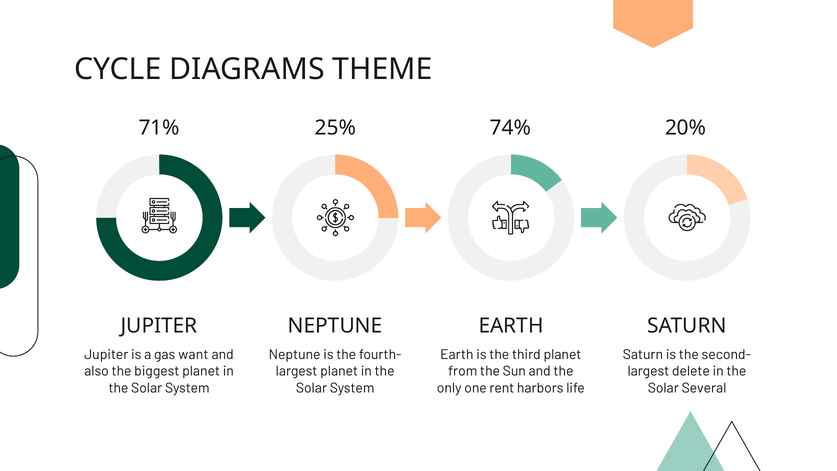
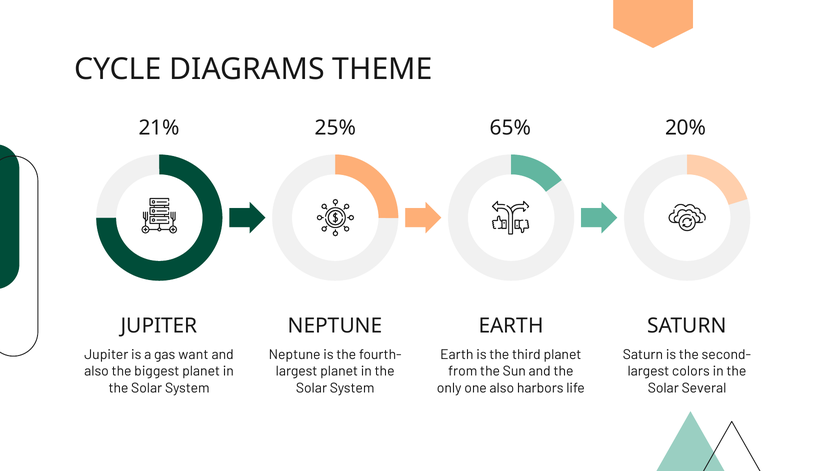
71%: 71% -> 21% (159, 128)
74%: 74% -> 65% (511, 128)
delete: delete -> colors (691, 371)
one rent: rent -> also (502, 388)
